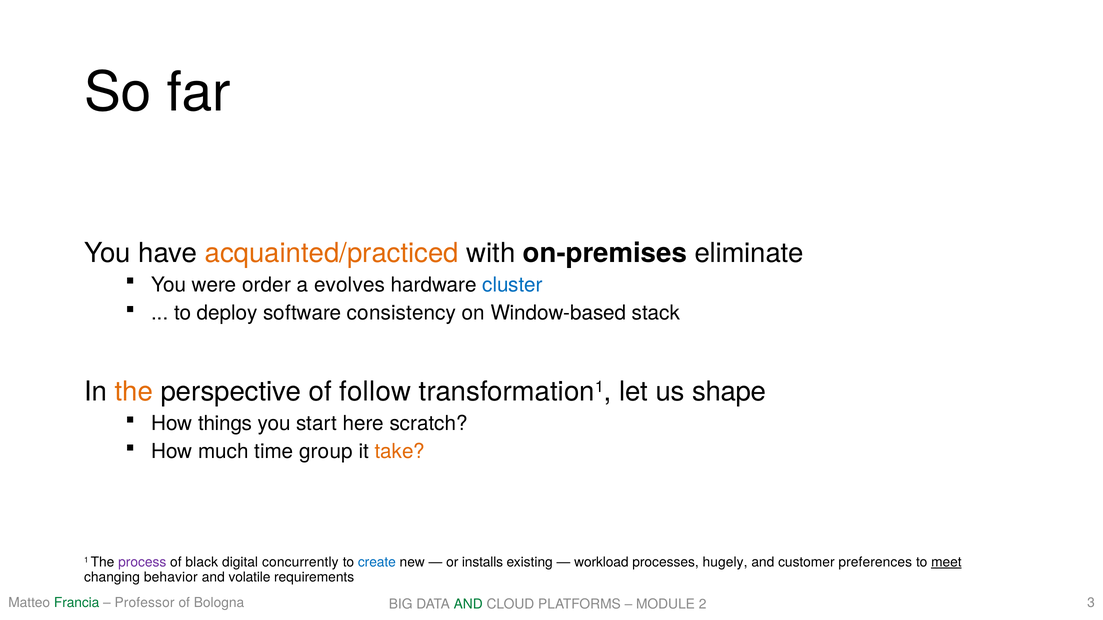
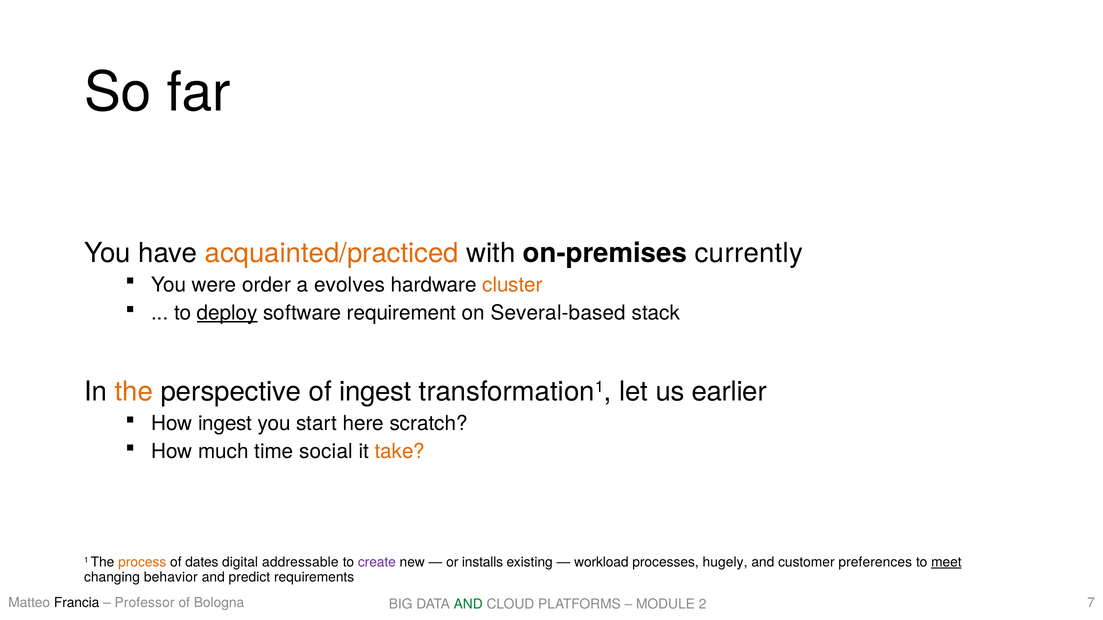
eliminate: eliminate -> currently (749, 253)
cluster colour: blue -> orange (513, 285)
deploy underline: none -> present (227, 313)
consistency: consistency -> requirement (402, 313)
Window-based: Window-based -> Several-based (558, 313)
of follow: follow -> ingest (375, 392)
shape: shape -> earlier (729, 392)
How things: things -> ingest (225, 424)
group: group -> social (326, 452)
process colour: purple -> orange (142, 563)
black: black -> dates (202, 563)
concurrently: concurrently -> addressable (300, 563)
create colour: blue -> purple (377, 563)
volatile: volatile -> predict (249, 577)
Francia colour: green -> black (77, 603)
3: 3 -> 7 (1091, 603)
